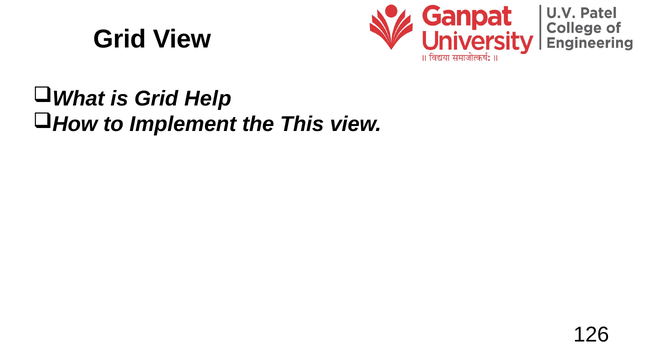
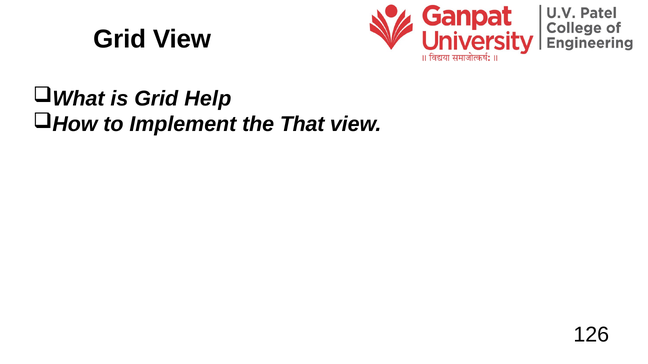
This: This -> That (302, 125)
